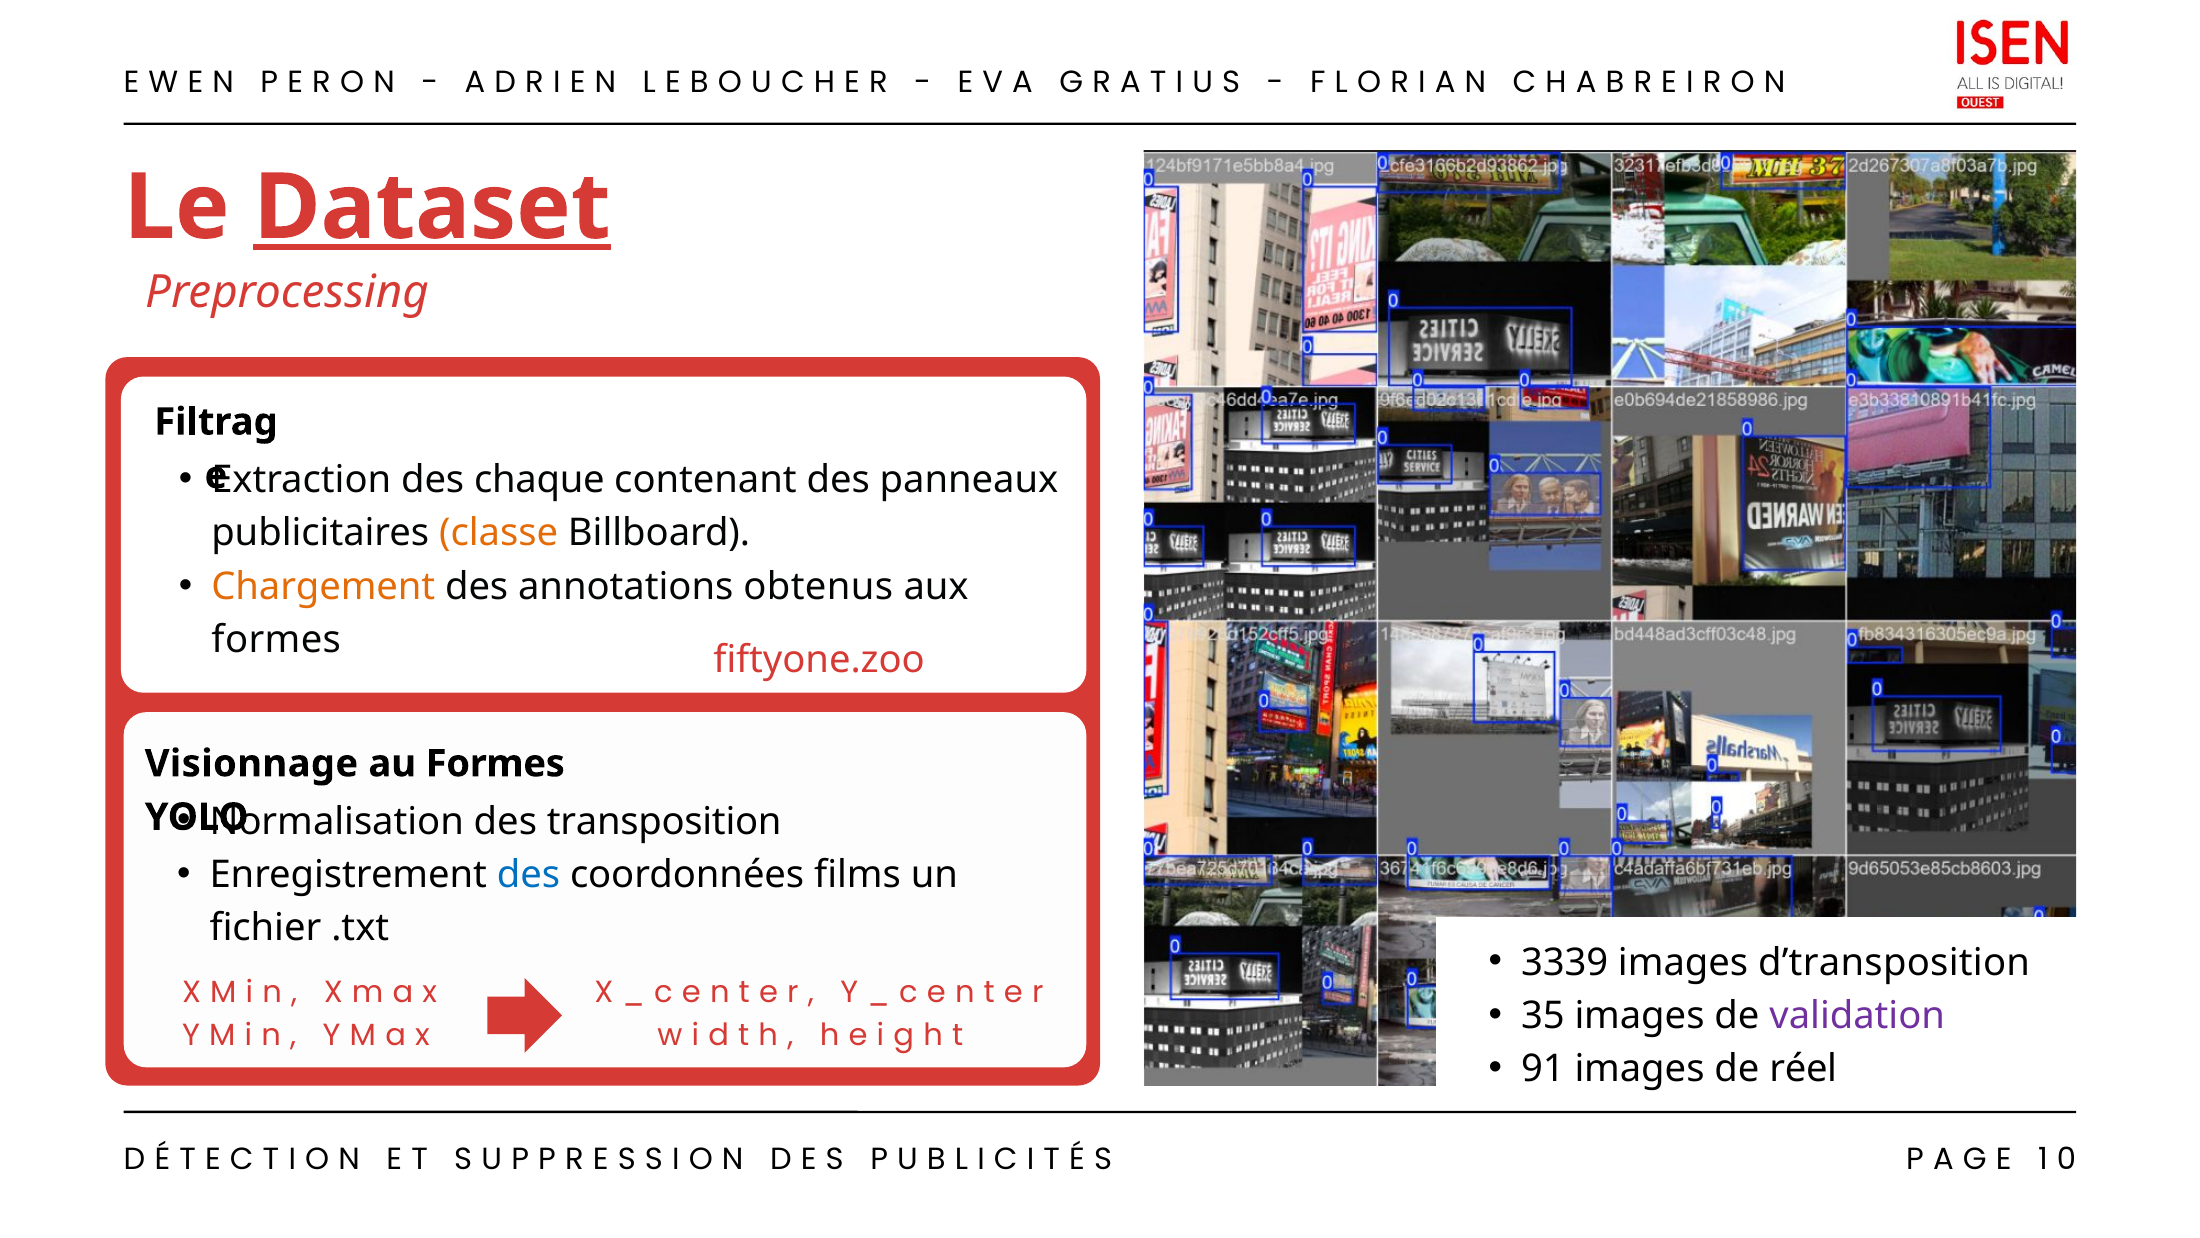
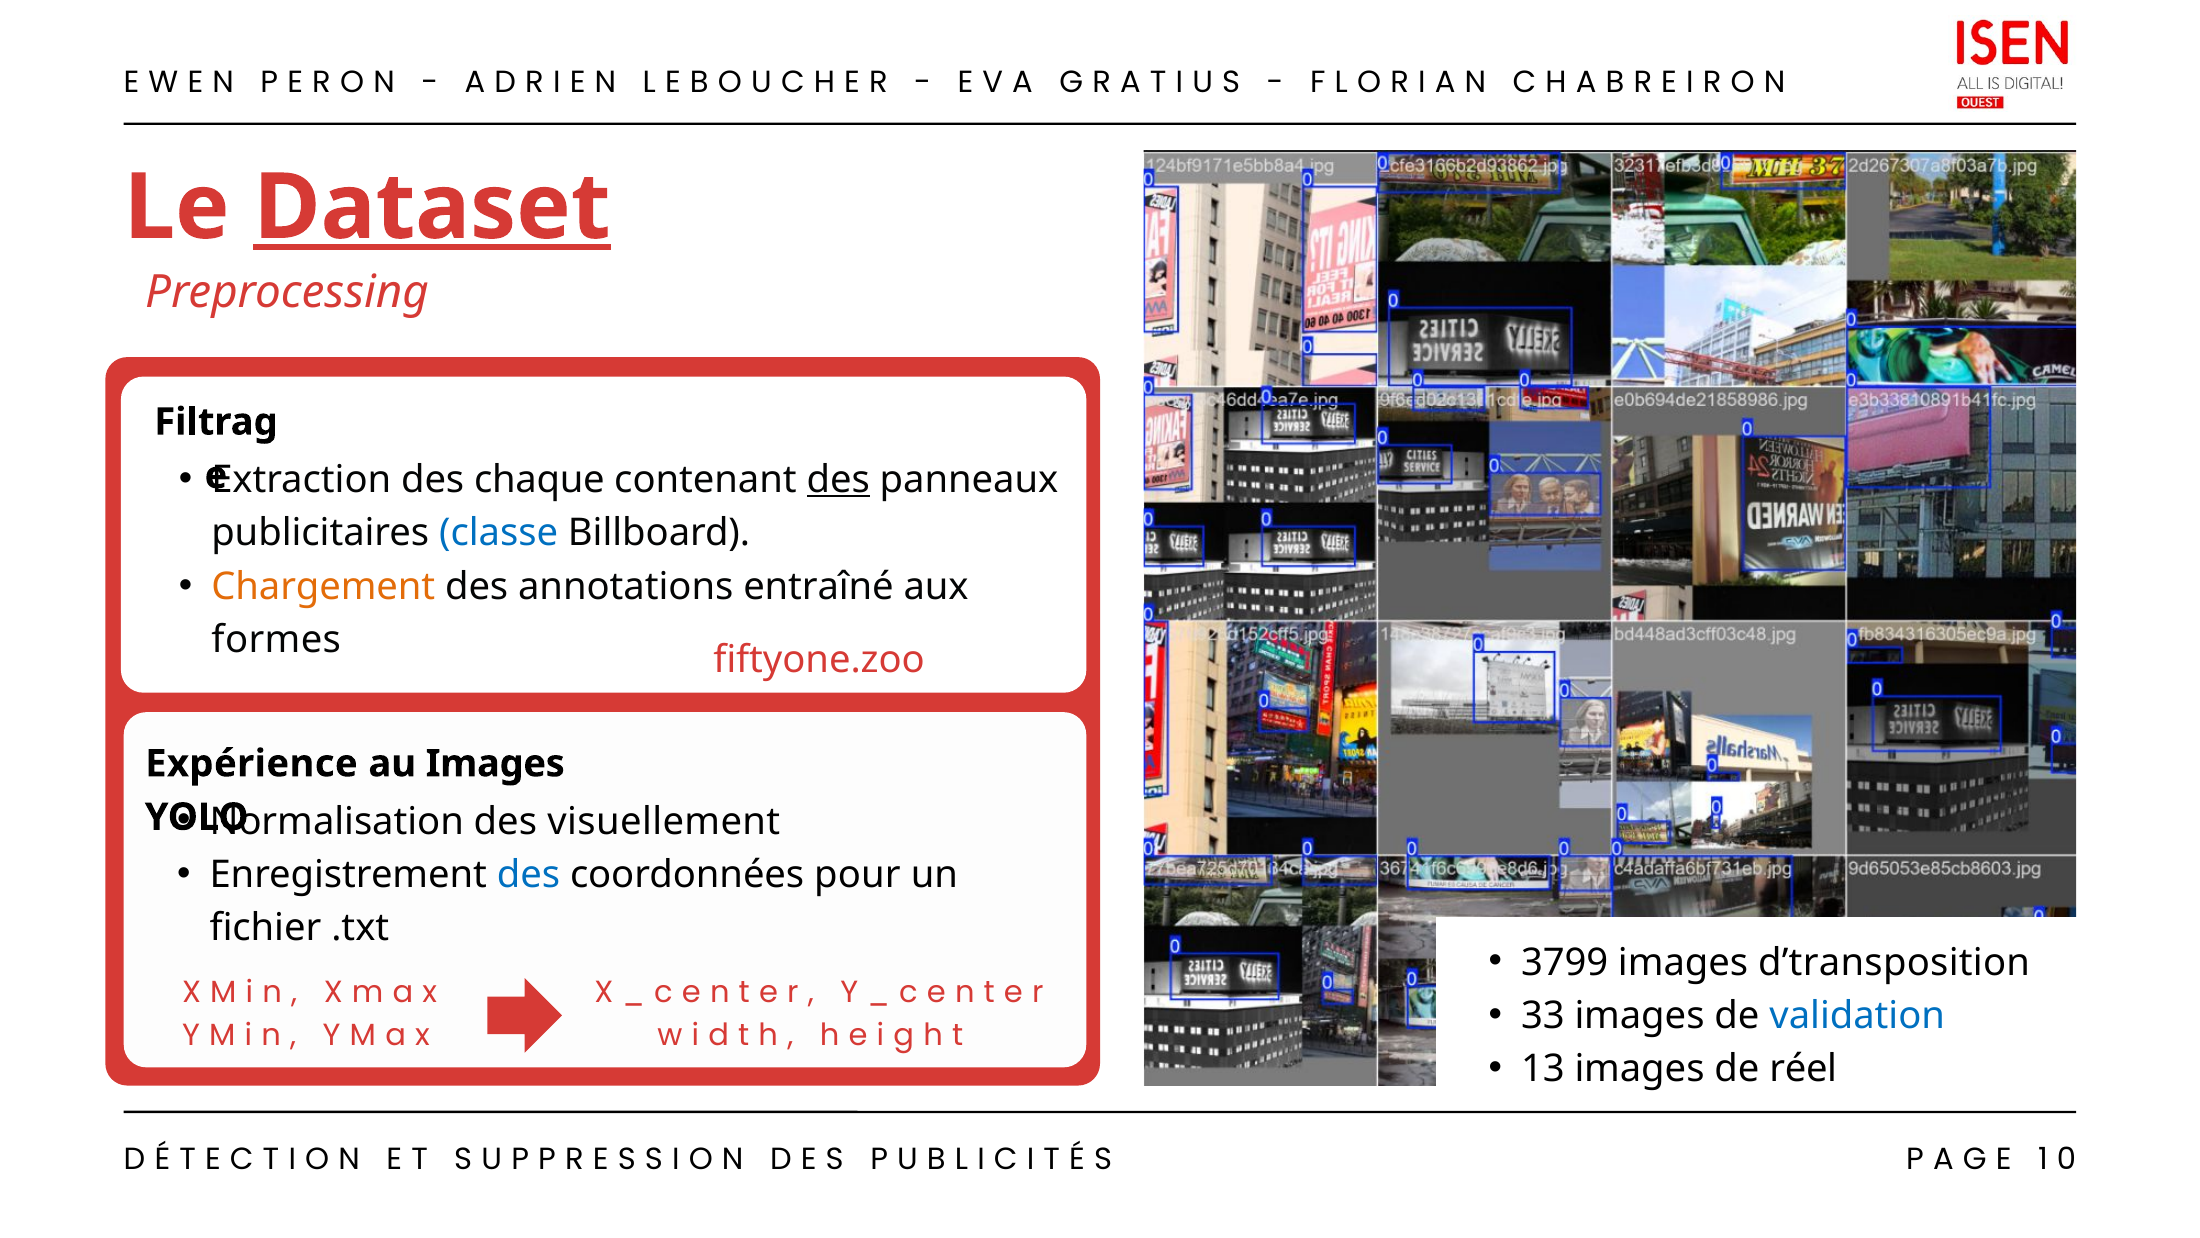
des underline: none -> present (838, 479)
classe colour: orange -> blue (499, 533)
obtenus: obtenus -> entraîné (819, 586)
Visionnage: Visionnage -> Expérience (251, 763)
au Formes: Formes -> Images (495, 763)
transposition: transposition -> visuellement (664, 821)
films: films -> pour (857, 875)
3339: 3339 -> 3799 (1565, 962)
35: 35 -> 33 (1543, 1016)
validation colour: purple -> blue (1857, 1016)
91: 91 -> 13 (1543, 1069)
